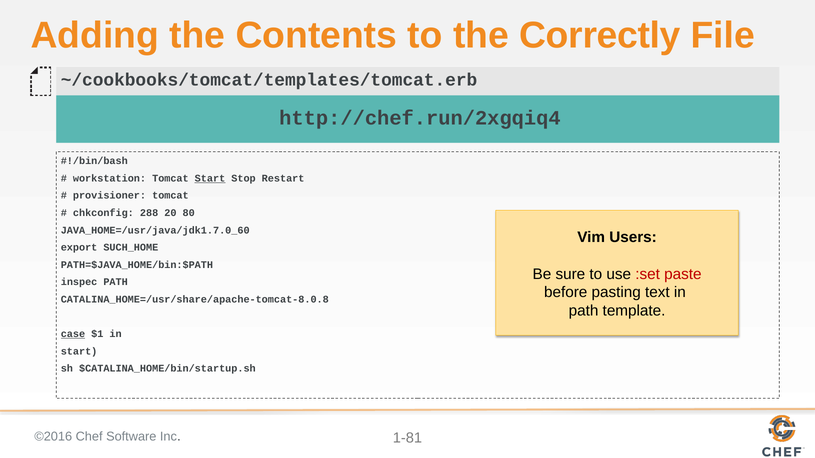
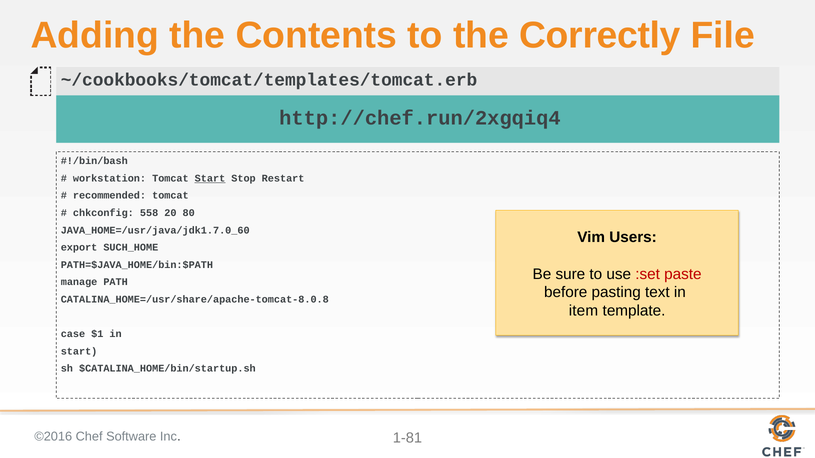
provisioner: provisioner -> recommended (109, 196)
288: 288 -> 558 (149, 213)
inspec: inspec -> manage (79, 282)
path: path -> item (583, 311)
case underline: present -> none (73, 334)
